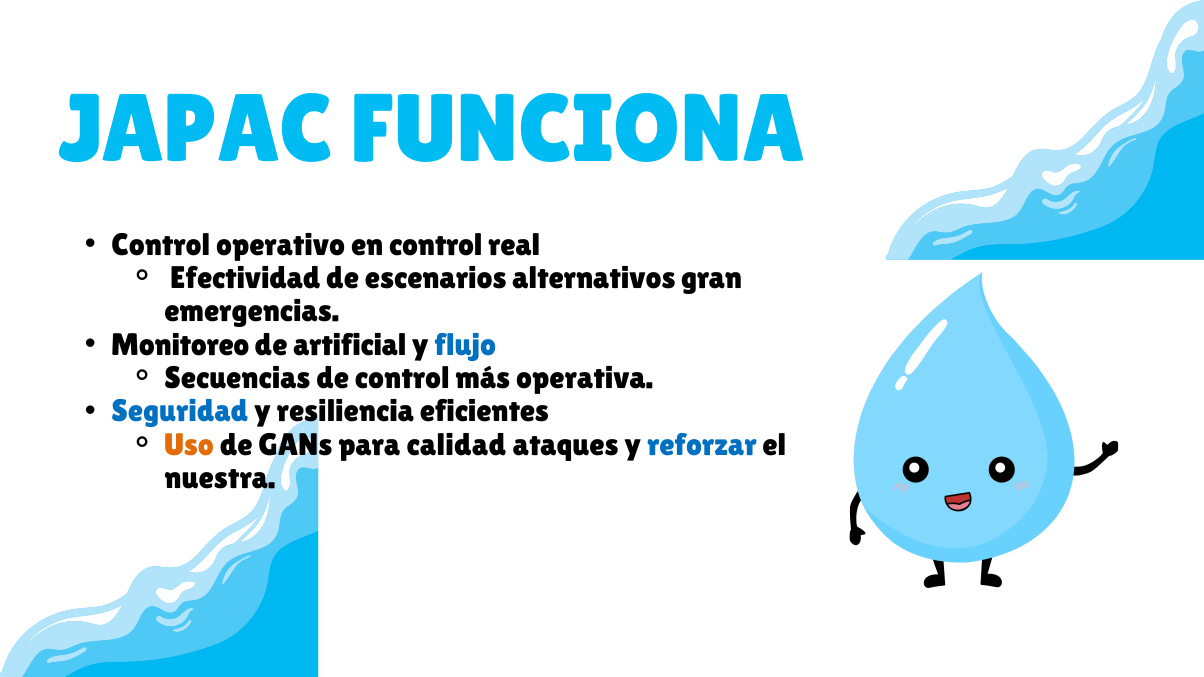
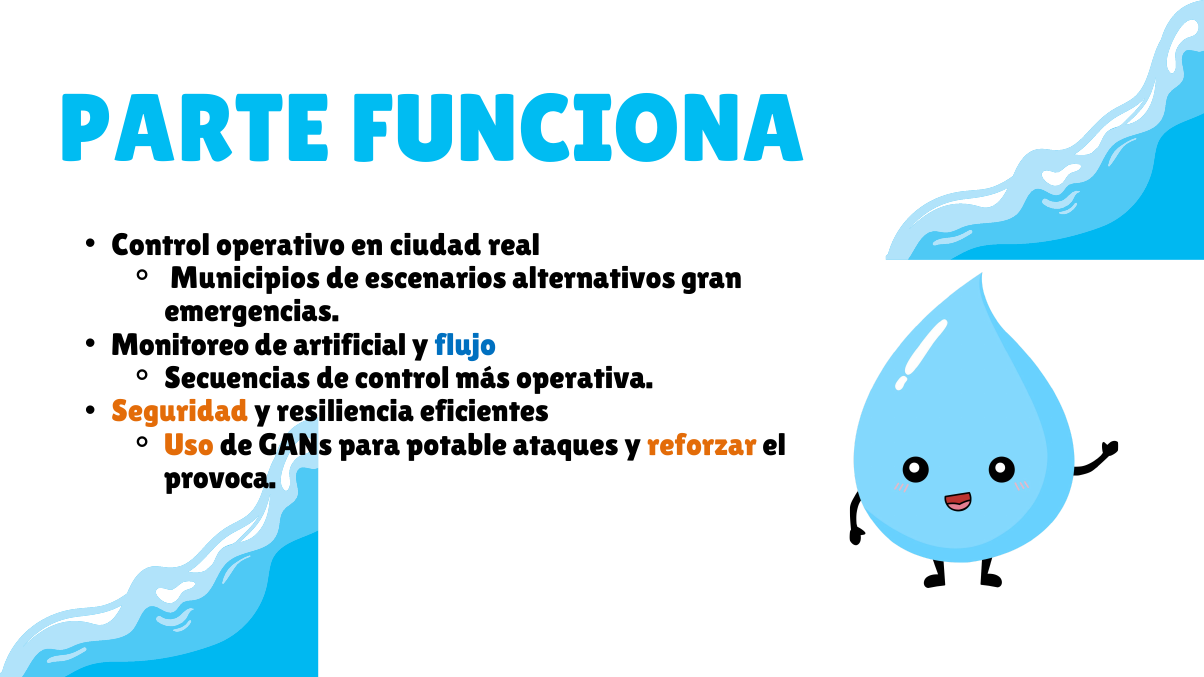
JAPAC: JAPAC -> PARTE (195, 130)
en control: control -> ciudad (436, 245)
Efectividad: Efectividad -> Municipios (245, 278)
Seguridad colour: blue -> orange (180, 412)
calidad: calidad -> potable (457, 445)
reforzar colour: blue -> orange (702, 445)
nuestra: nuestra -> provoca (220, 478)
